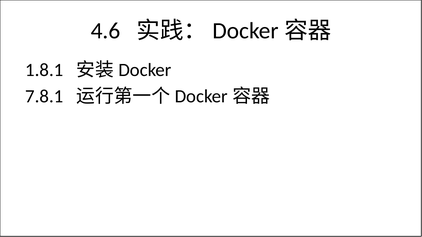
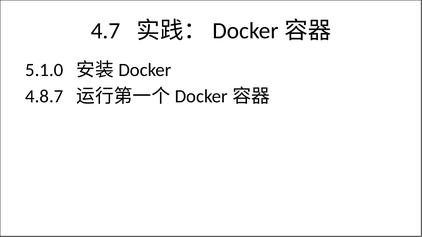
4.6: 4.6 -> 4.7 (106, 31)
1.8.1: 1.8.1 -> 5.1.0 (44, 70)
7.8.1: 7.8.1 -> 4.8.7 (44, 96)
